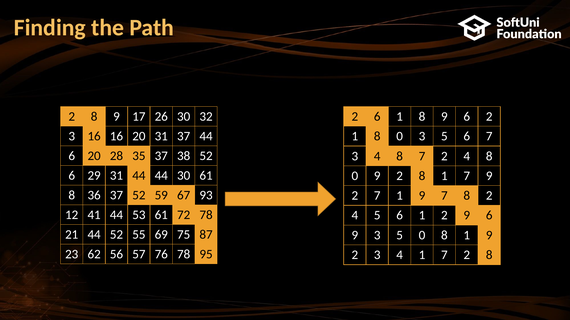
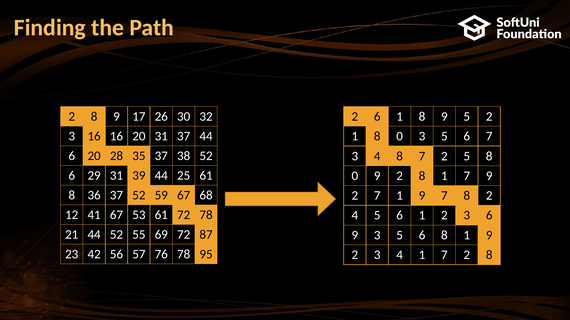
8 9 6: 6 -> 5 (467, 117)
7 2 4: 4 -> 5 (467, 156)
31 44: 44 -> 39 (139, 176)
44 30: 30 -> 25 (184, 176)
93: 93 -> 68 (206, 196)
41 44: 44 -> 67 (116, 215)
1 2 9: 9 -> 3 (467, 216)
69 75: 75 -> 72 (184, 235)
9 3 5 0: 0 -> 6 (422, 236)
62: 62 -> 42 (94, 255)
